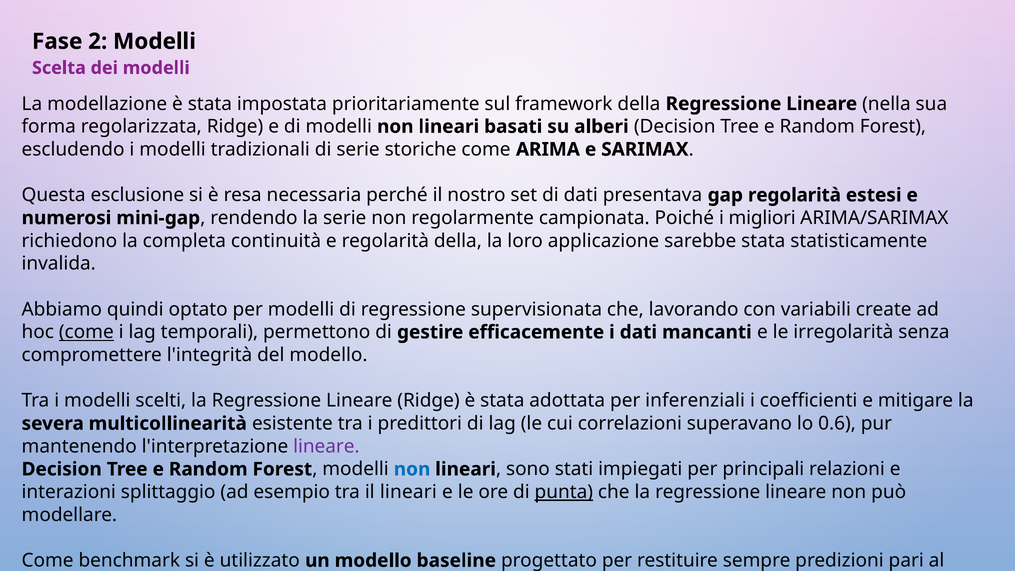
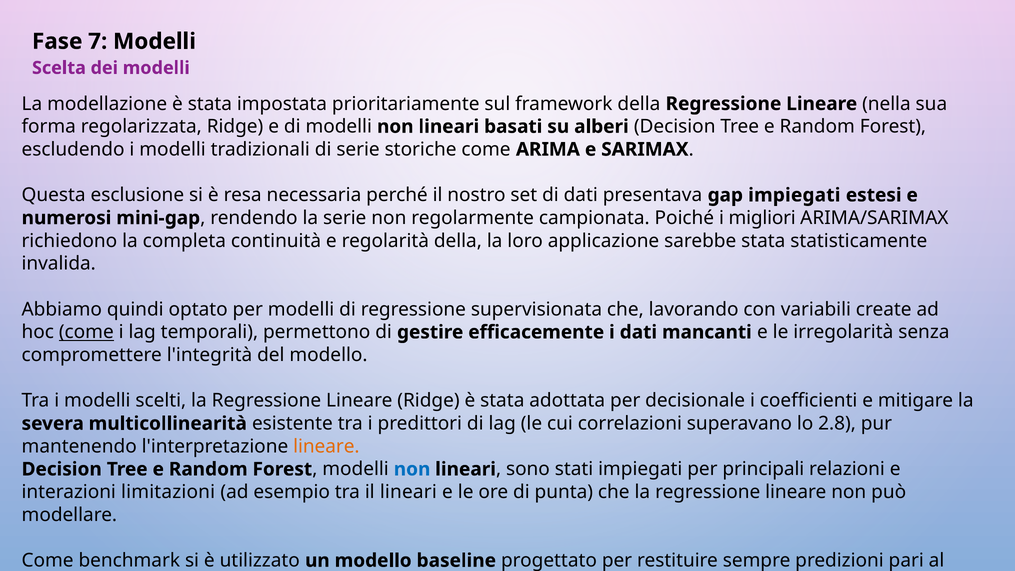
2: 2 -> 7 (98, 41)
gap regolarità: regolarità -> impiegati (794, 195)
inferenziali: inferenziali -> decisionale (695, 401)
0.6: 0.6 -> 2.8 (837, 423)
lineare colour: purple -> orange (326, 446)
splittaggio: splittaggio -> limitazioni (168, 492)
punta underline: present -> none (564, 492)
